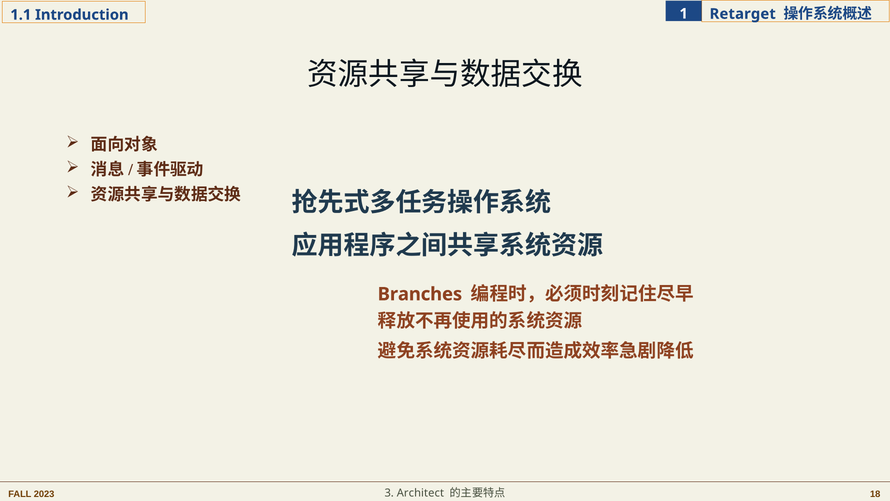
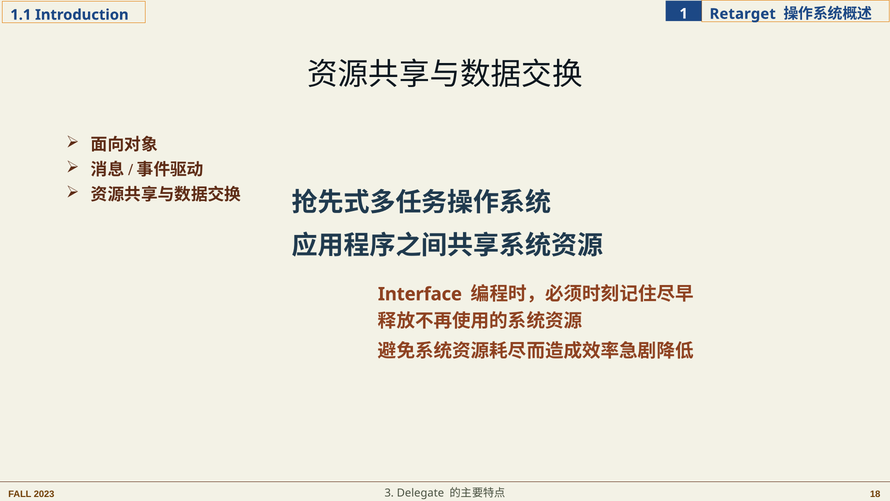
Branches: Branches -> Interface (420, 294)
Architect: Architect -> Delegate (420, 492)
